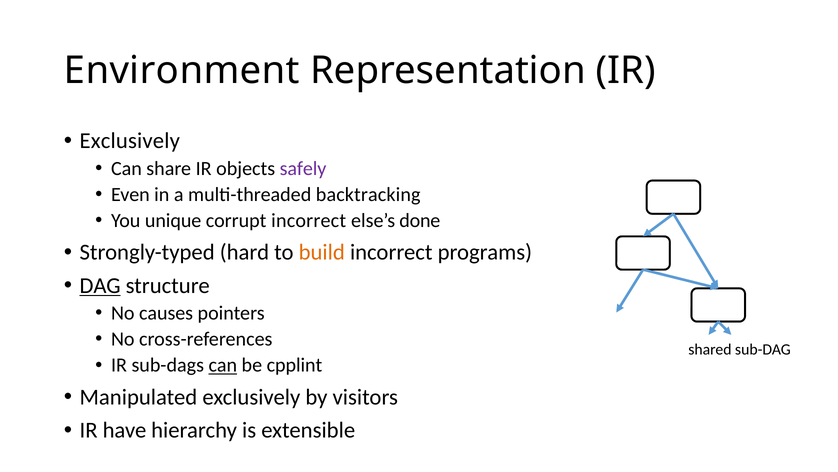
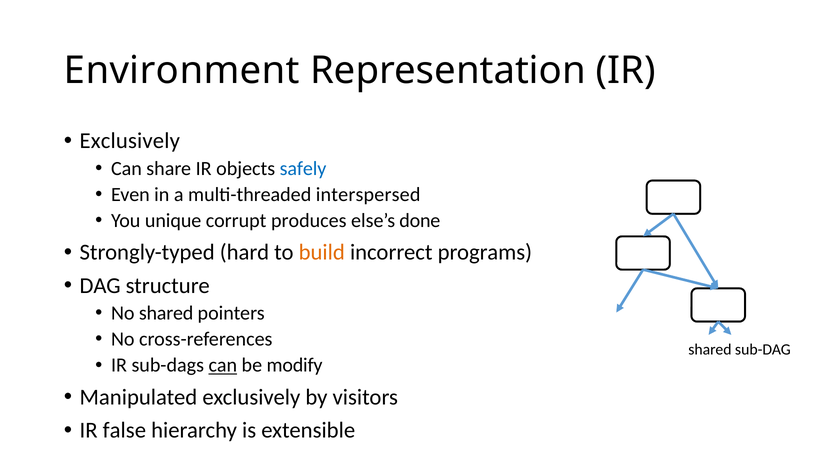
safely colour: purple -> blue (303, 168)
backtracking: backtracking -> interspersed (368, 194)
corrupt incorrect: incorrect -> produces (309, 220)
DAG underline: present -> none (100, 285)
No causes: causes -> shared (166, 313)
cpplint: cpplint -> modify (295, 365)
have: have -> false (124, 430)
